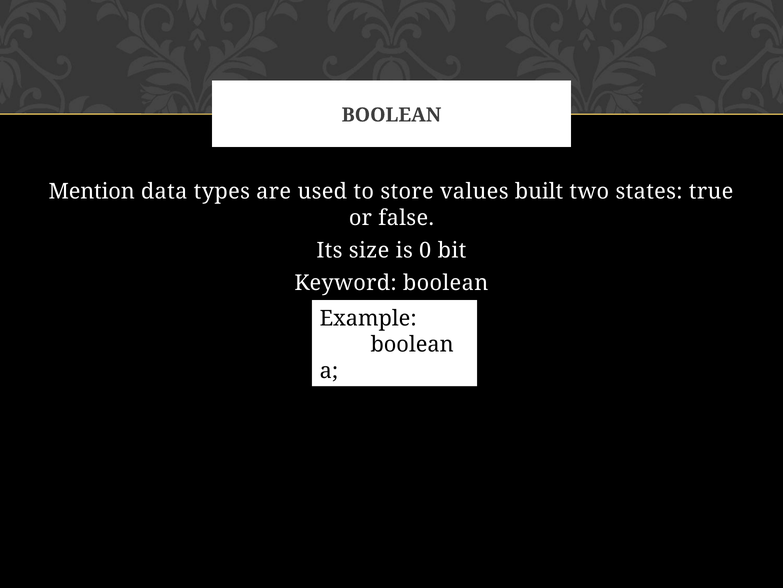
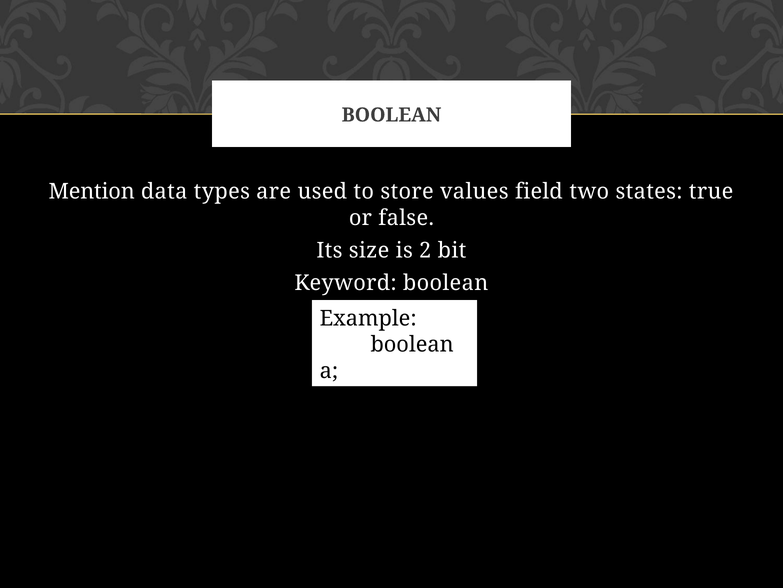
built: built -> field (539, 192)
0: 0 -> 2 (425, 250)
